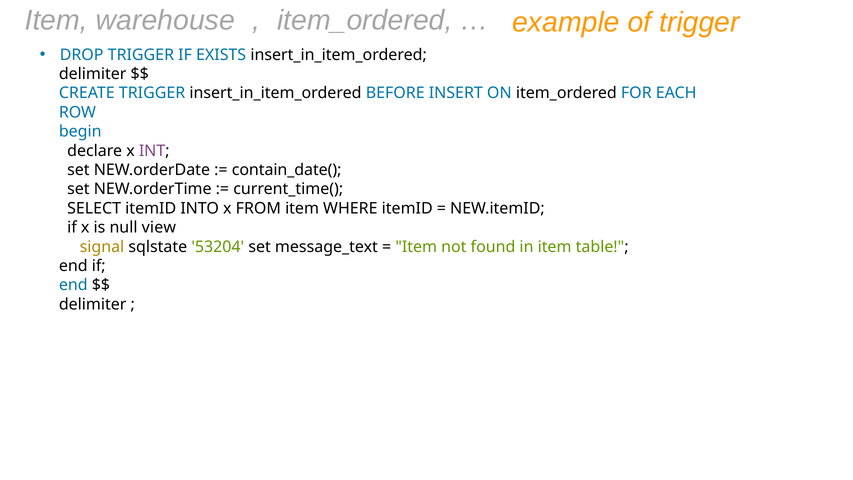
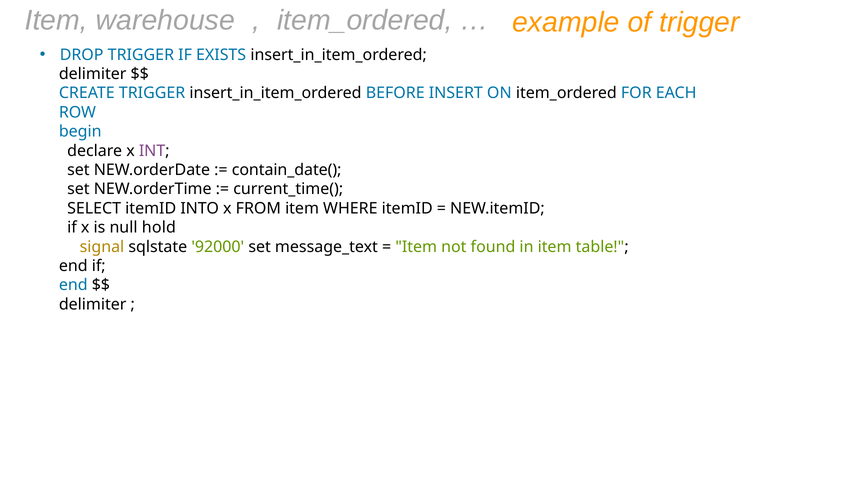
view: view -> hold (159, 227)
53204: 53204 -> 92000 (218, 247)
